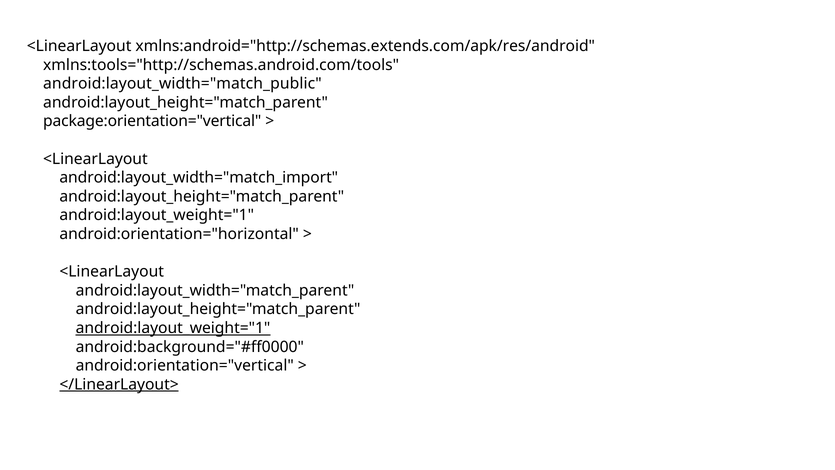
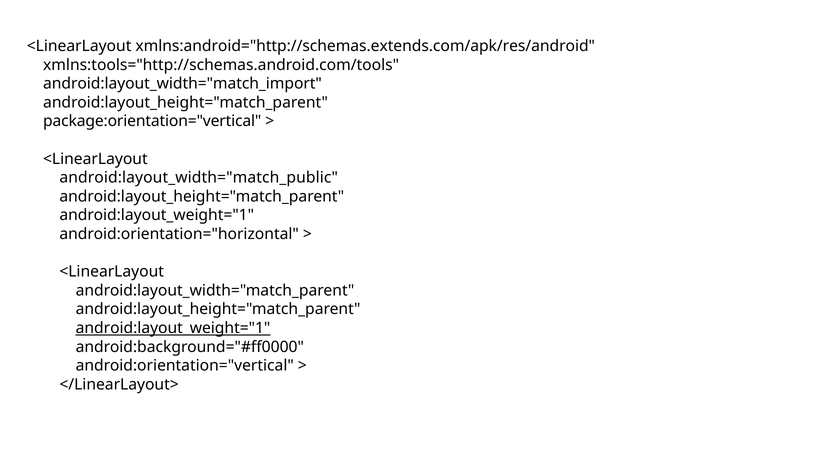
android:layout_width="match_public: android:layout_width="match_public -> android:layout_width="match_import (182, 84)
android:layout_width="match_import: android:layout_width="match_import -> android:layout_width="match_public (199, 178)
</LinearLayout> underline: present -> none (119, 384)
